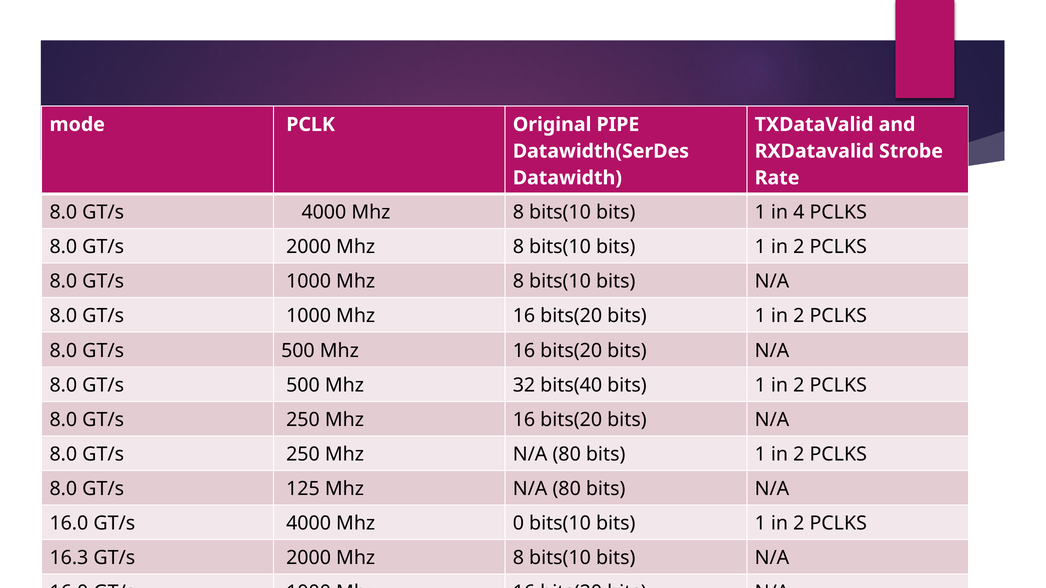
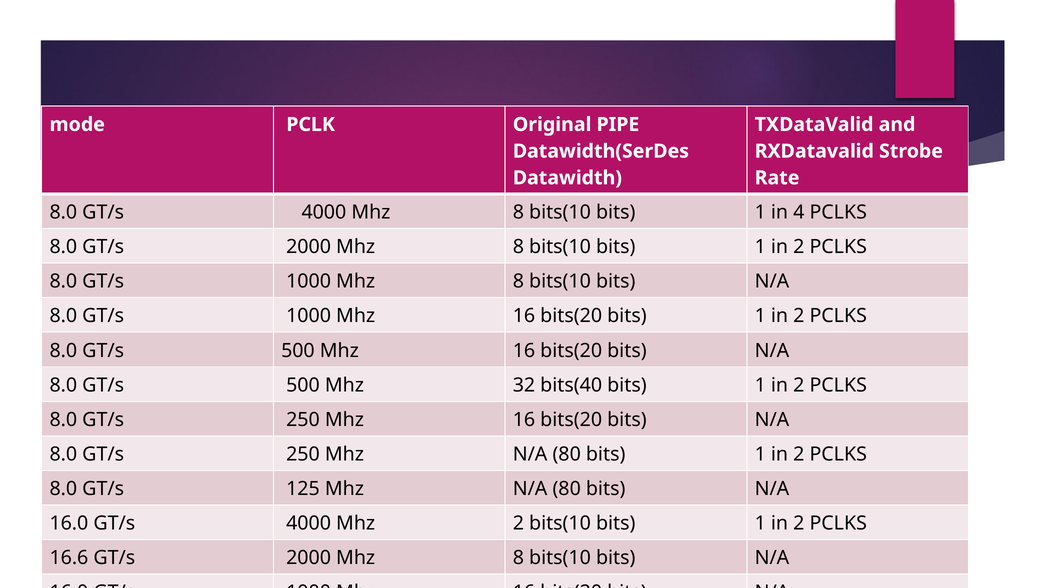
Mhz 0: 0 -> 2 (518, 524)
16.3: 16.3 -> 16.6 (69, 558)
